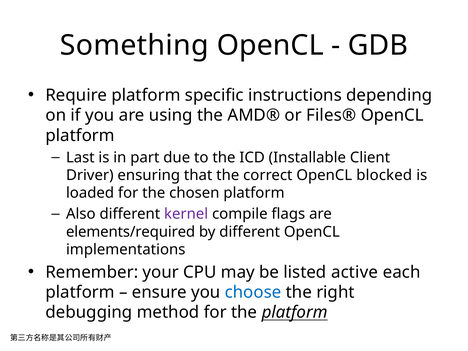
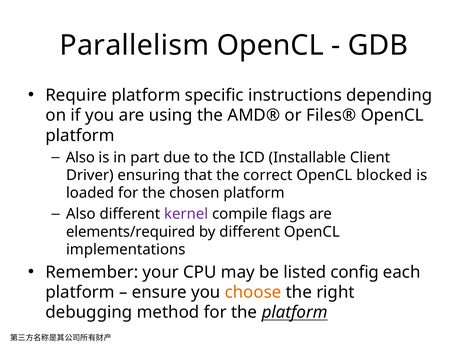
Something: Something -> Parallelism (134, 45)
Last: Last -> Also (80, 158)
active: active -> config (355, 272)
choose colour: blue -> orange (253, 292)
